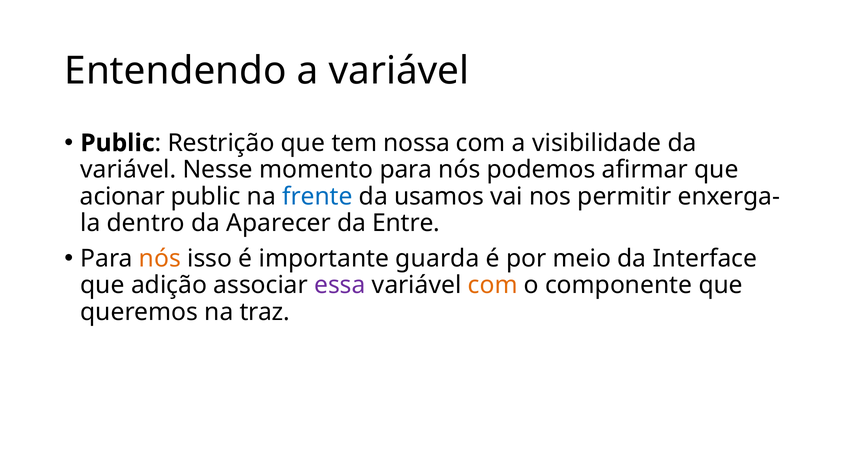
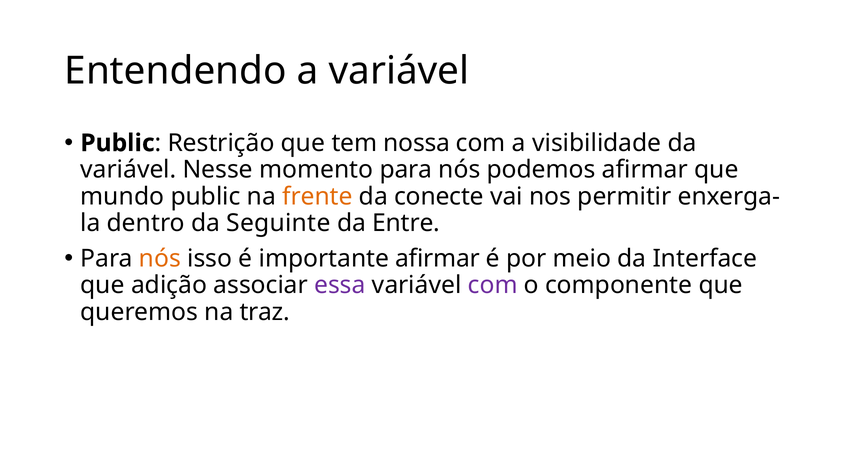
acionar: acionar -> mundo (122, 196)
frente colour: blue -> orange (317, 196)
usamos: usamos -> conecte (439, 196)
Aparecer: Aparecer -> Seguinte (279, 223)
importante guarda: guarda -> afirmar (438, 258)
com colour: orange -> purple (493, 285)
